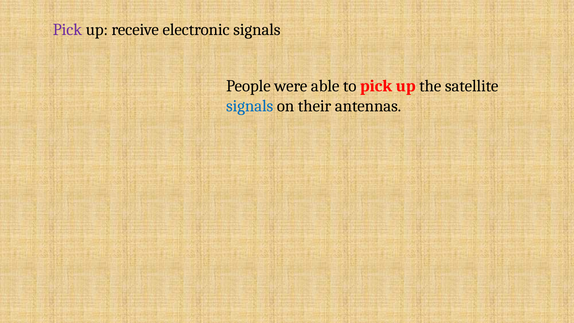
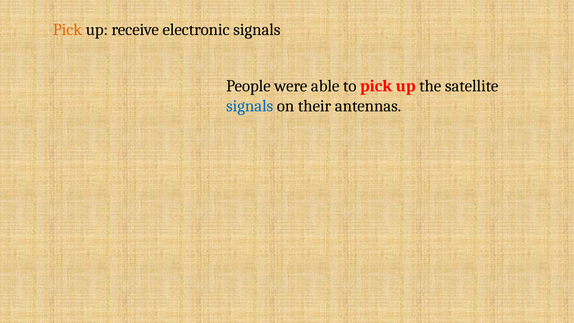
Pick colour: purple -> orange (67, 30)
